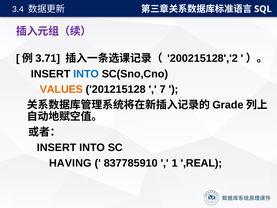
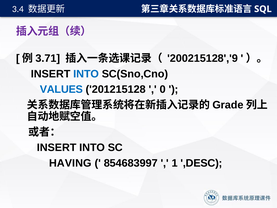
200215128','2: 200215128','2 -> 200215128','9 (203, 58)
VALUES colour: orange -> blue (61, 89)
7: 7 -> 0 (163, 89)
837785910: 837785910 -> 854683997 (131, 163)
,REAL: ,REAL -> ,DESC (201, 163)
